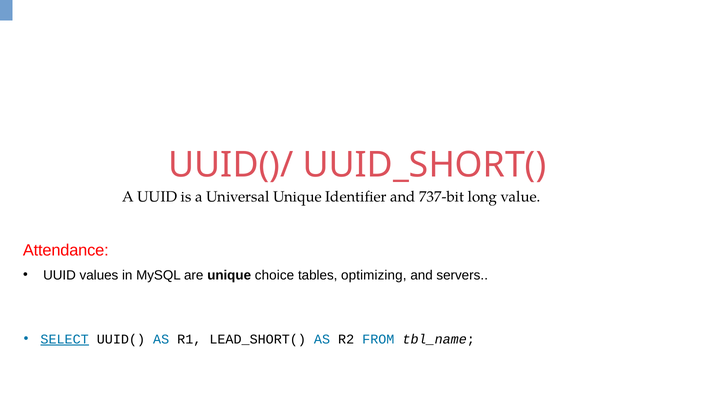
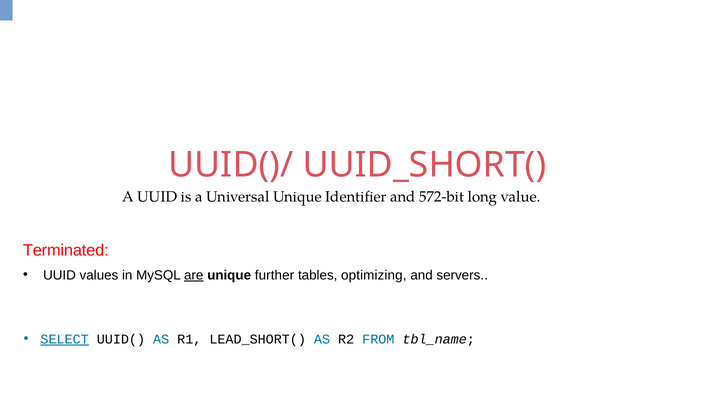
737-bit: 737-bit -> 572-bit (442, 197)
Attendance: Attendance -> Terminated (66, 250)
are underline: none -> present (194, 275)
choice: choice -> further (274, 275)
